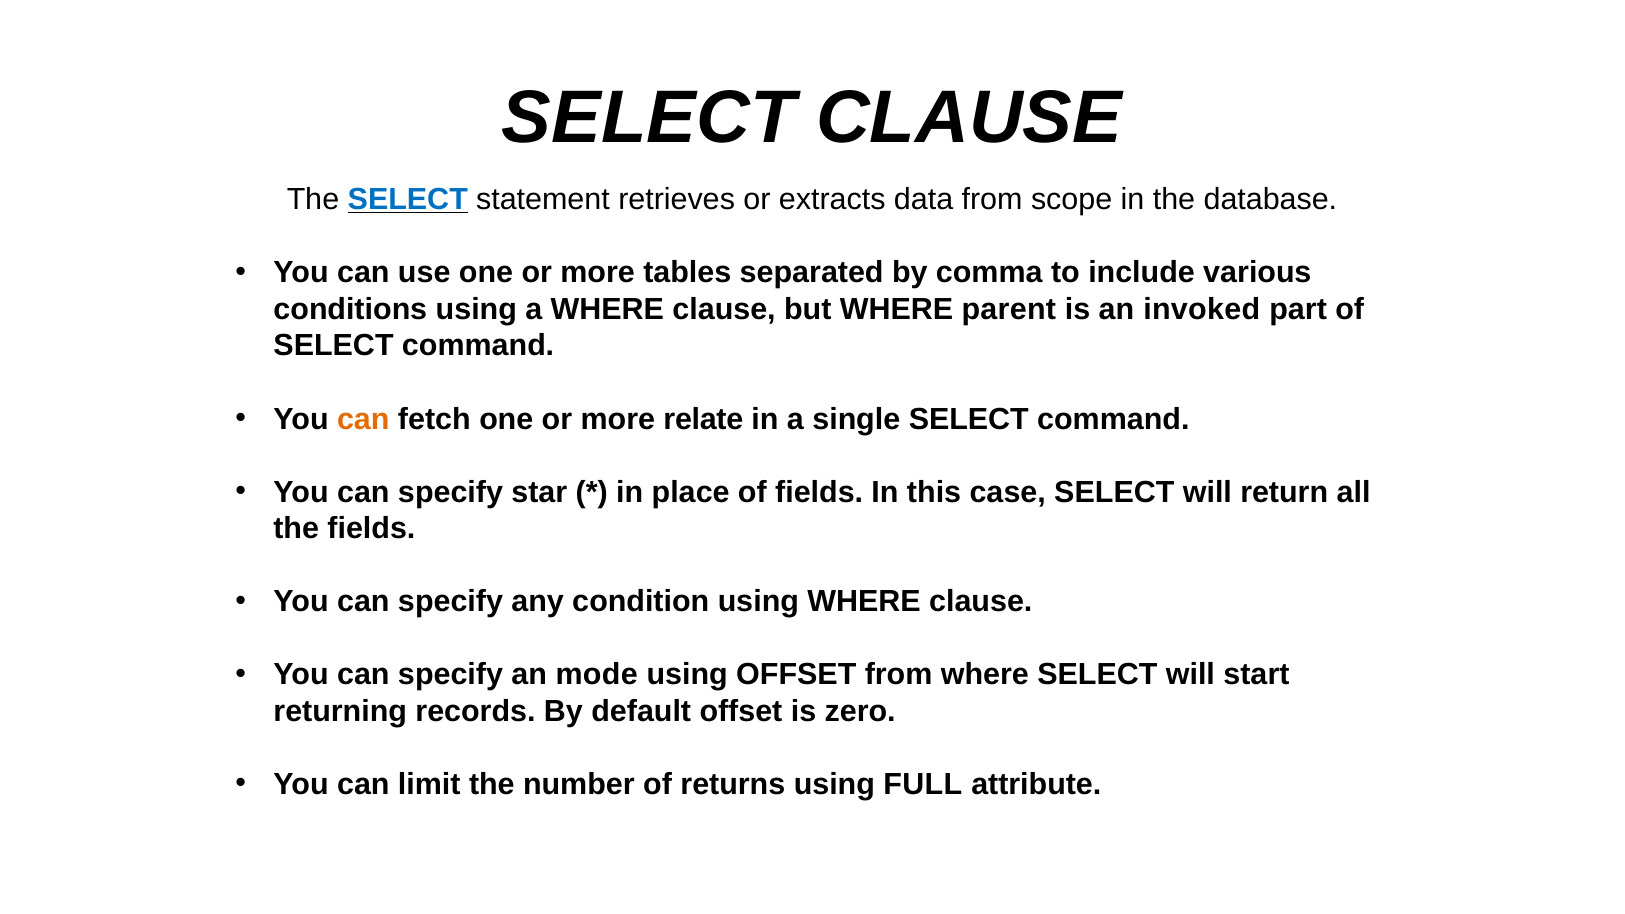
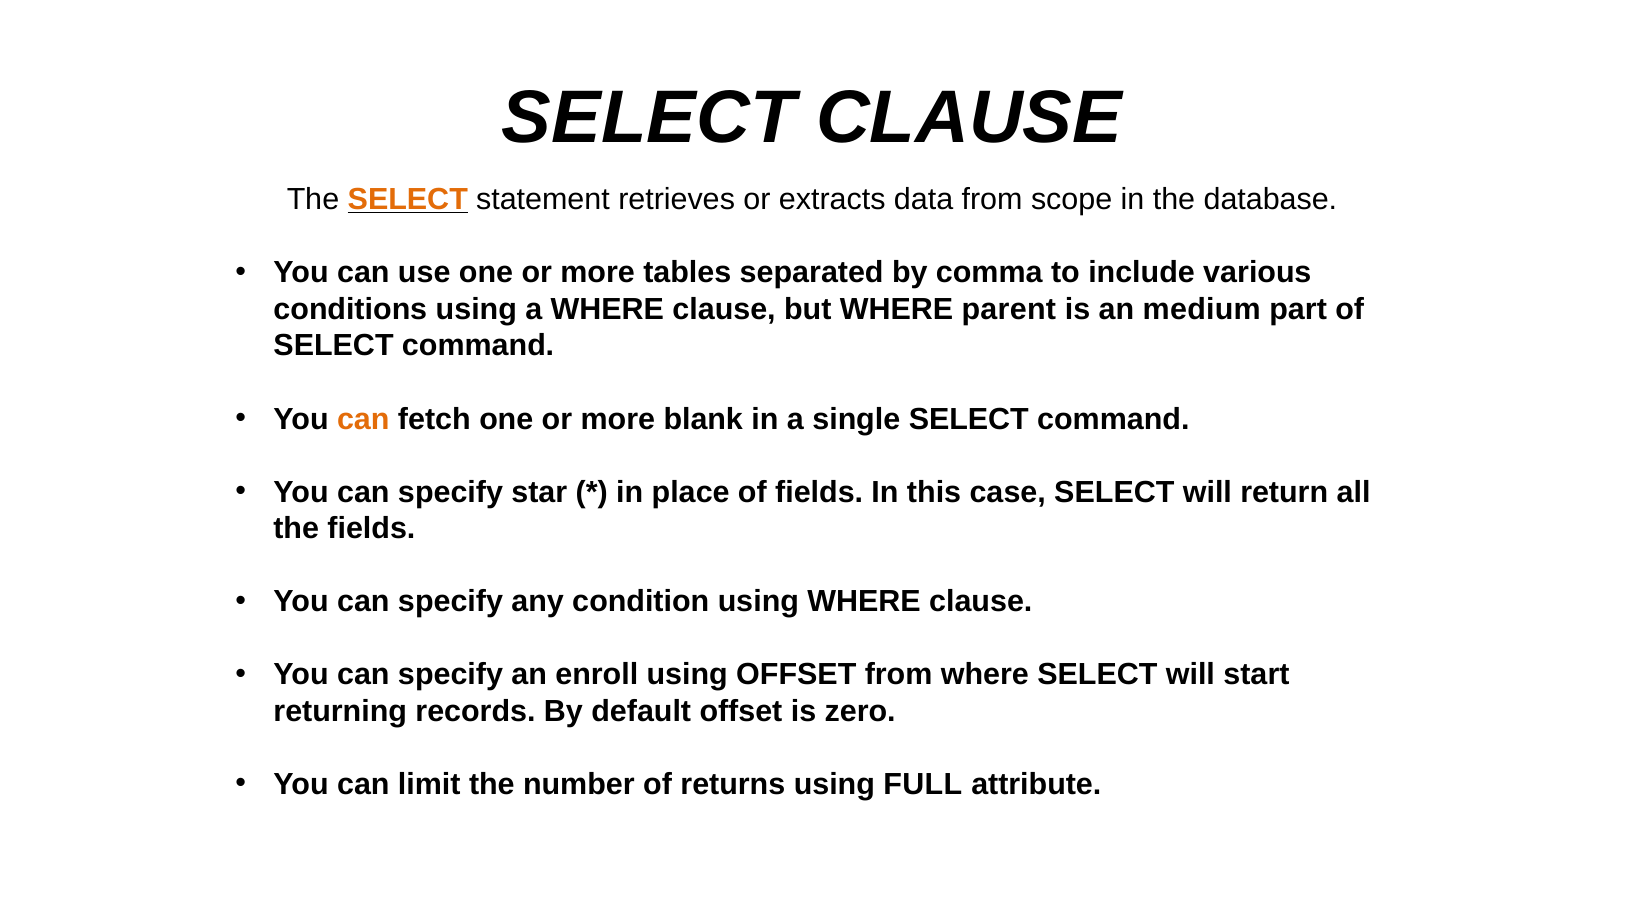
SELECT colour: blue -> orange (408, 199)
invoked: invoked -> medium (1202, 309)
relate: relate -> blank (703, 419)
mode: mode -> enroll (597, 675)
